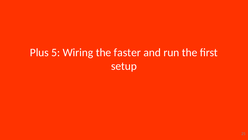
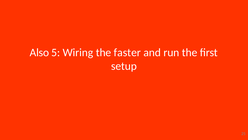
Plus: Plus -> Also (39, 52)
